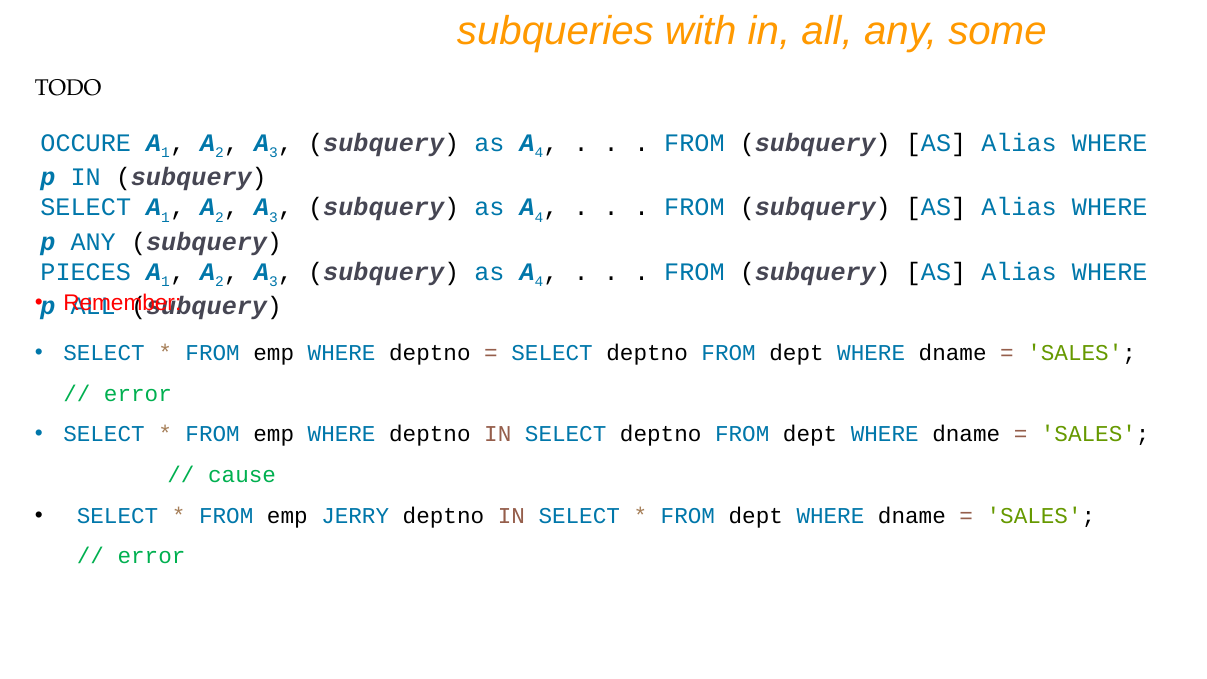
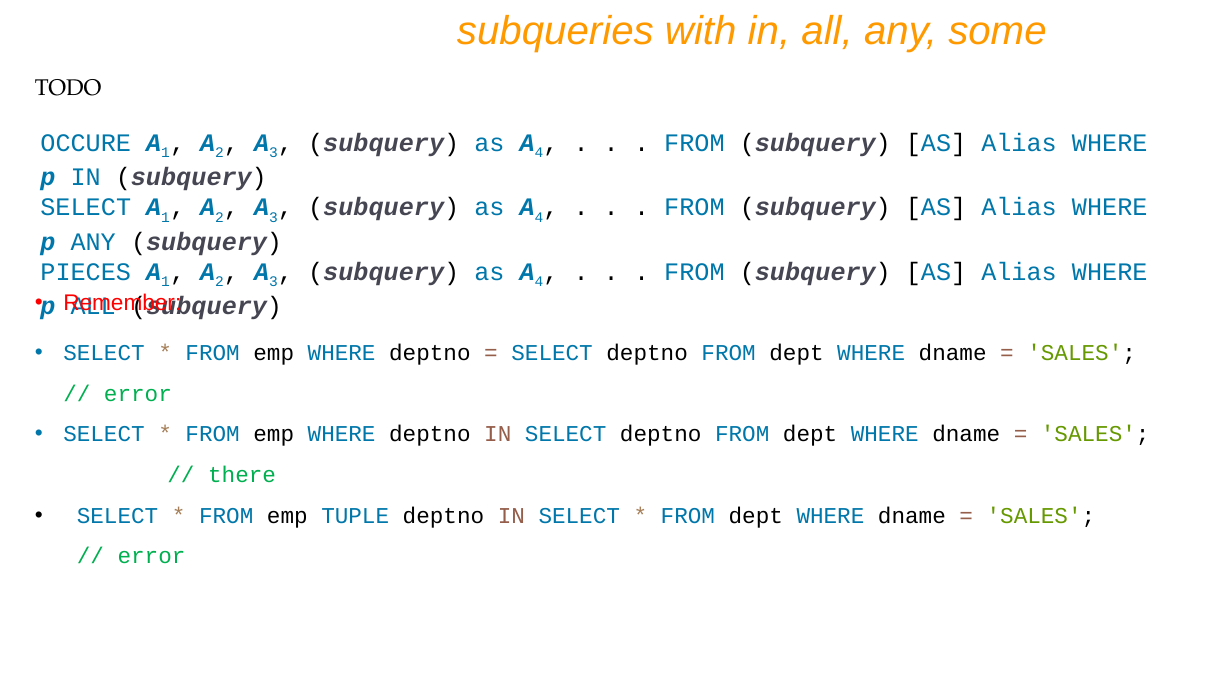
cause: cause -> there (242, 475)
JERRY: JERRY -> TUPLE (355, 516)
